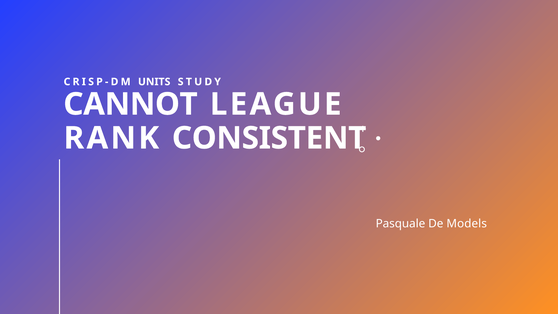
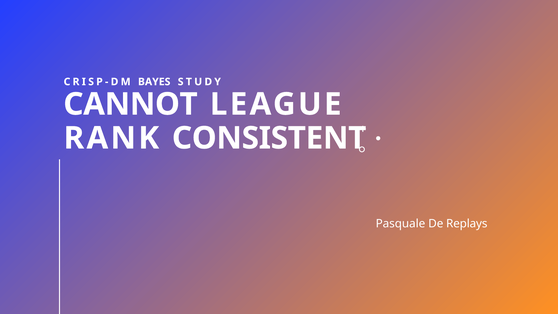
UNITS: UNITS -> BAYES (154, 82)
Models: Models -> Replays (467, 223)
